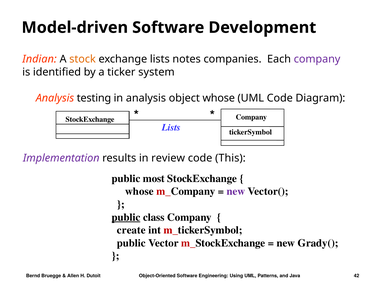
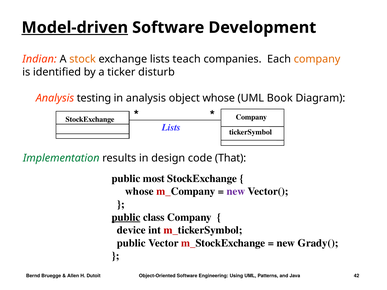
Model-driven underline: none -> present (75, 28)
notes: notes -> teach (187, 59)
company colour: purple -> orange (317, 59)
system: system -> disturb (156, 72)
UML Code: Code -> Book (280, 98)
Implementation colour: purple -> green (61, 158)
review: review -> design (168, 158)
This: This -> That (231, 158)
create: create -> device (131, 230)
